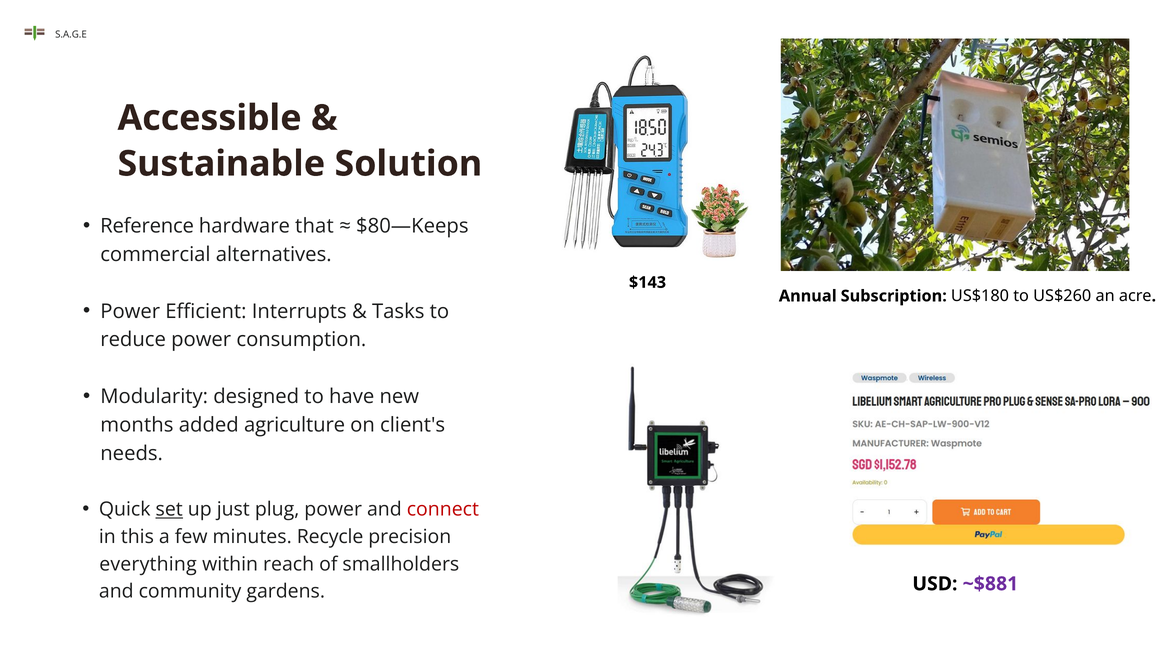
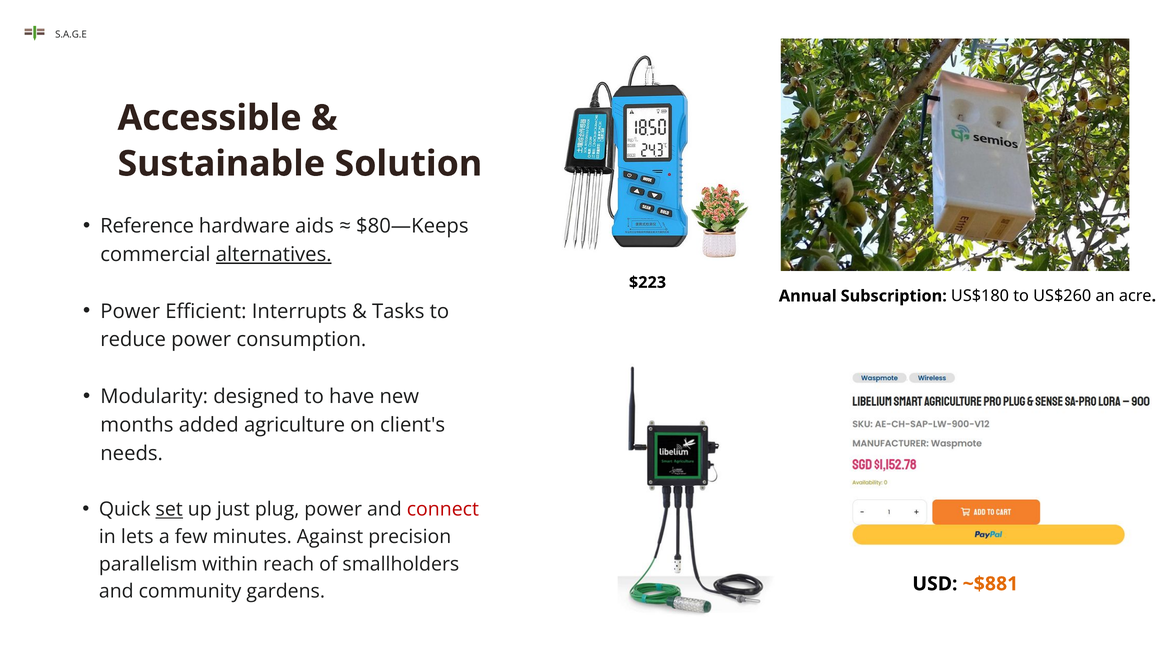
that: that -> aids (314, 226)
alternatives underline: none -> present (274, 255)
$143: $143 -> $223 (648, 283)
this: this -> lets (137, 537)
Recycle: Recycle -> Against (330, 537)
everything: everything -> parallelism (148, 564)
~$881 colour: purple -> orange (990, 584)
